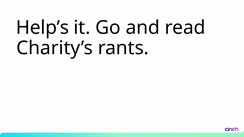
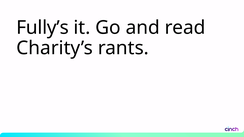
Help’s: Help’s -> Fully’s (43, 28)
